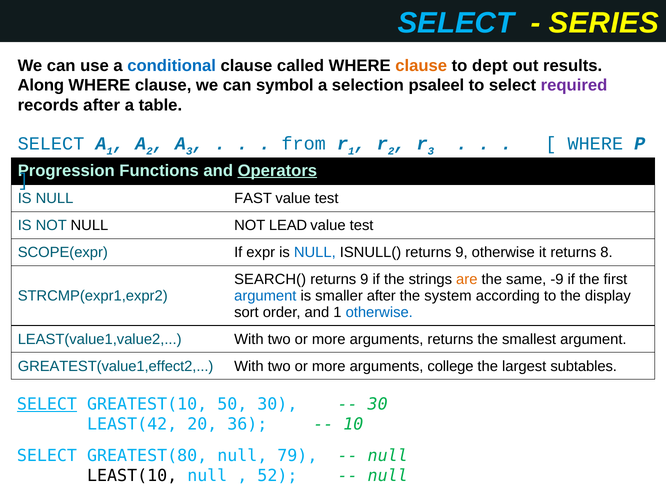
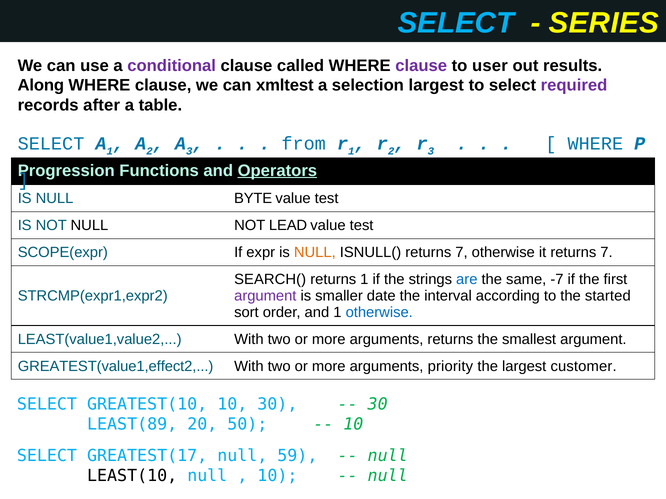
conditional colour: blue -> purple (172, 66)
clause colour: orange -> purple (421, 66)
dept: dept -> user (490, 66)
symbol: symbol -> xmltest (285, 86)
selection psaleel: psaleel -> largest (436, 86)
FAST: FAST -> BYTE (253, 199)
NULL colour: blue -> orange (315, 253)
ISNULL( returns 9: 9 -> 7 (461, 253)
it returns 8: 8 -> 7 (606, 253)
9: 9 -> 1 (364, 280)
are colour: orange -> blue (467, 280)
-9: -9 -> -7 (557, 280)
argument colour: blue -> purple (265, 296)
smaller after: after -> date (381, 296)
system: system -> interval (448, 296)
display: display -> started (608, 296)
college: college -> priority (450, 367)
subtables: subtables -> customer (584, 367)
SELECT underline: present -> none (47, 405)
GREATEST(10 50: 50 -> 10 (232, 405)
LEAST(42: LEAST(42 -> LEAST(89 (132, 425)
36: 36 -> 50 (247, 425)
GREATEST(80: GREATEST(80 -> GREATEST(17 (147, 456)
79: 79 -> 59 (297, 456)
52: 52 -> 10 (277, 476)
